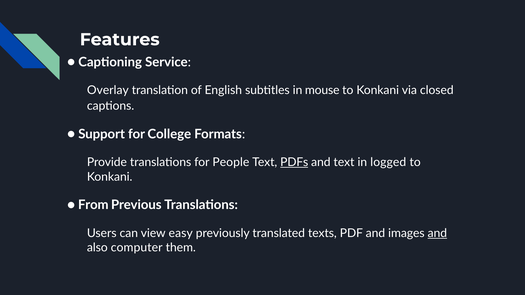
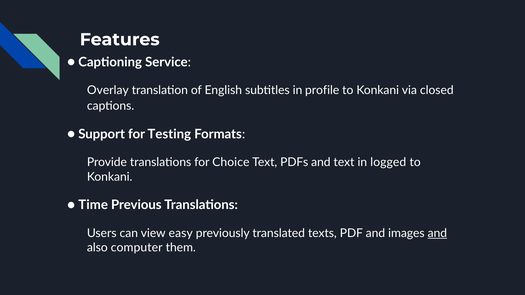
mouse: mouse -> profile (322, 90)
College: College -> Testing (169, 134)
People: People -> Choice (231, 162)
PDFs underline: present -> none (294, 162)
From: From -> Time (93, 205)
